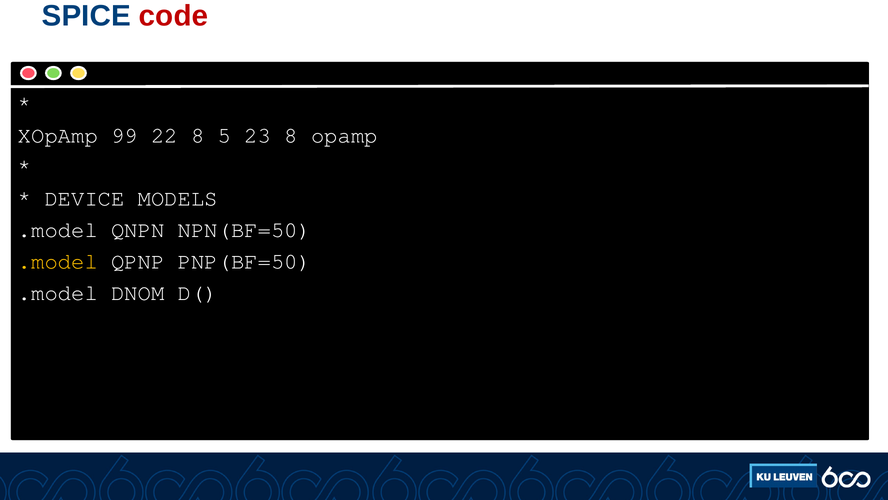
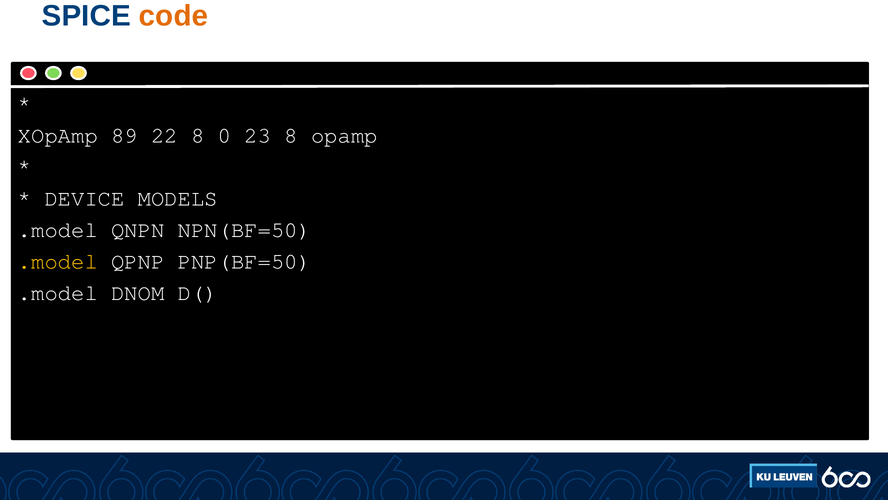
code colour: red -> orange (174, 16)
99: 99 -> 89 (124, 135)
5: 5 -> 0 (224, 135)
